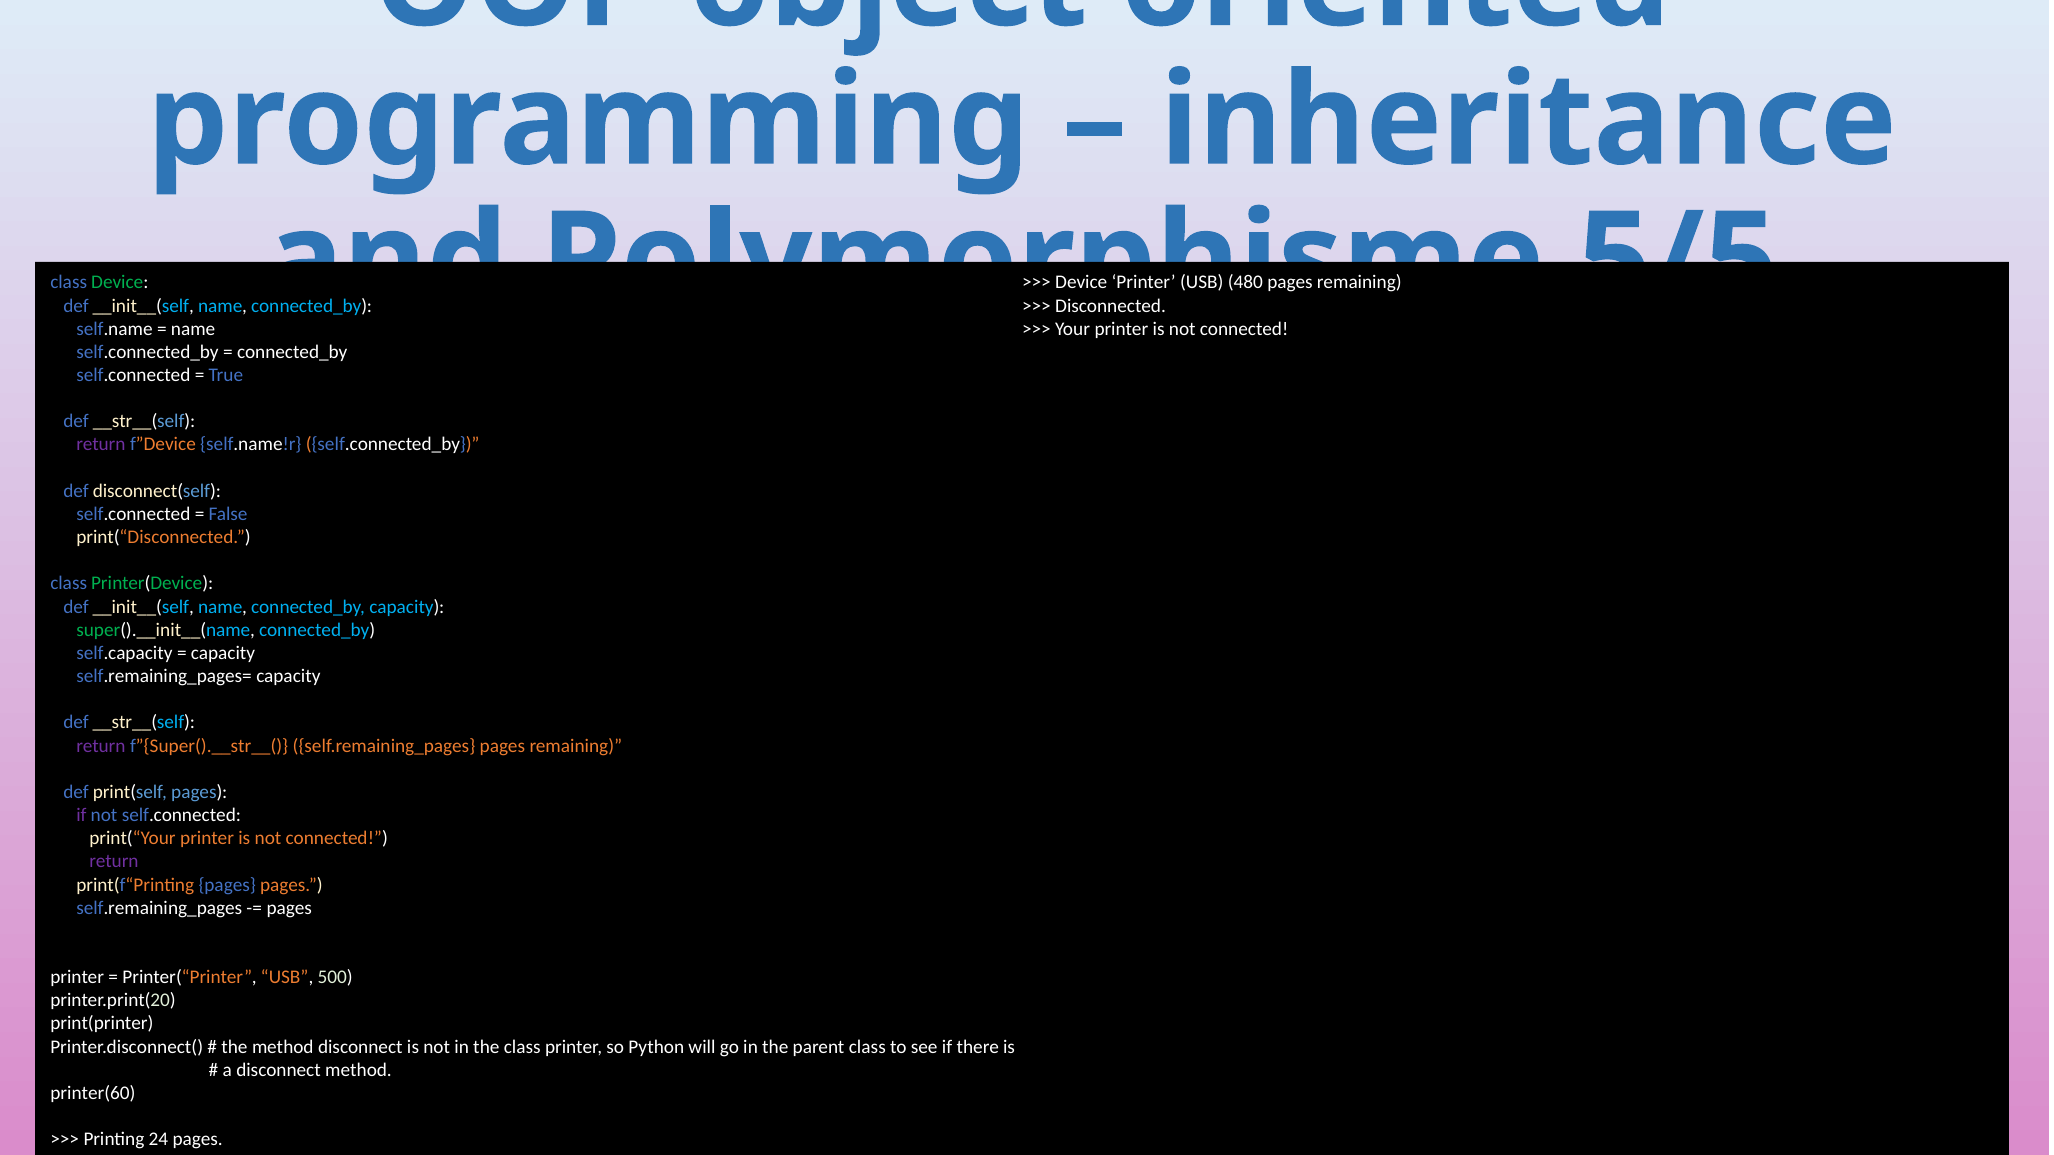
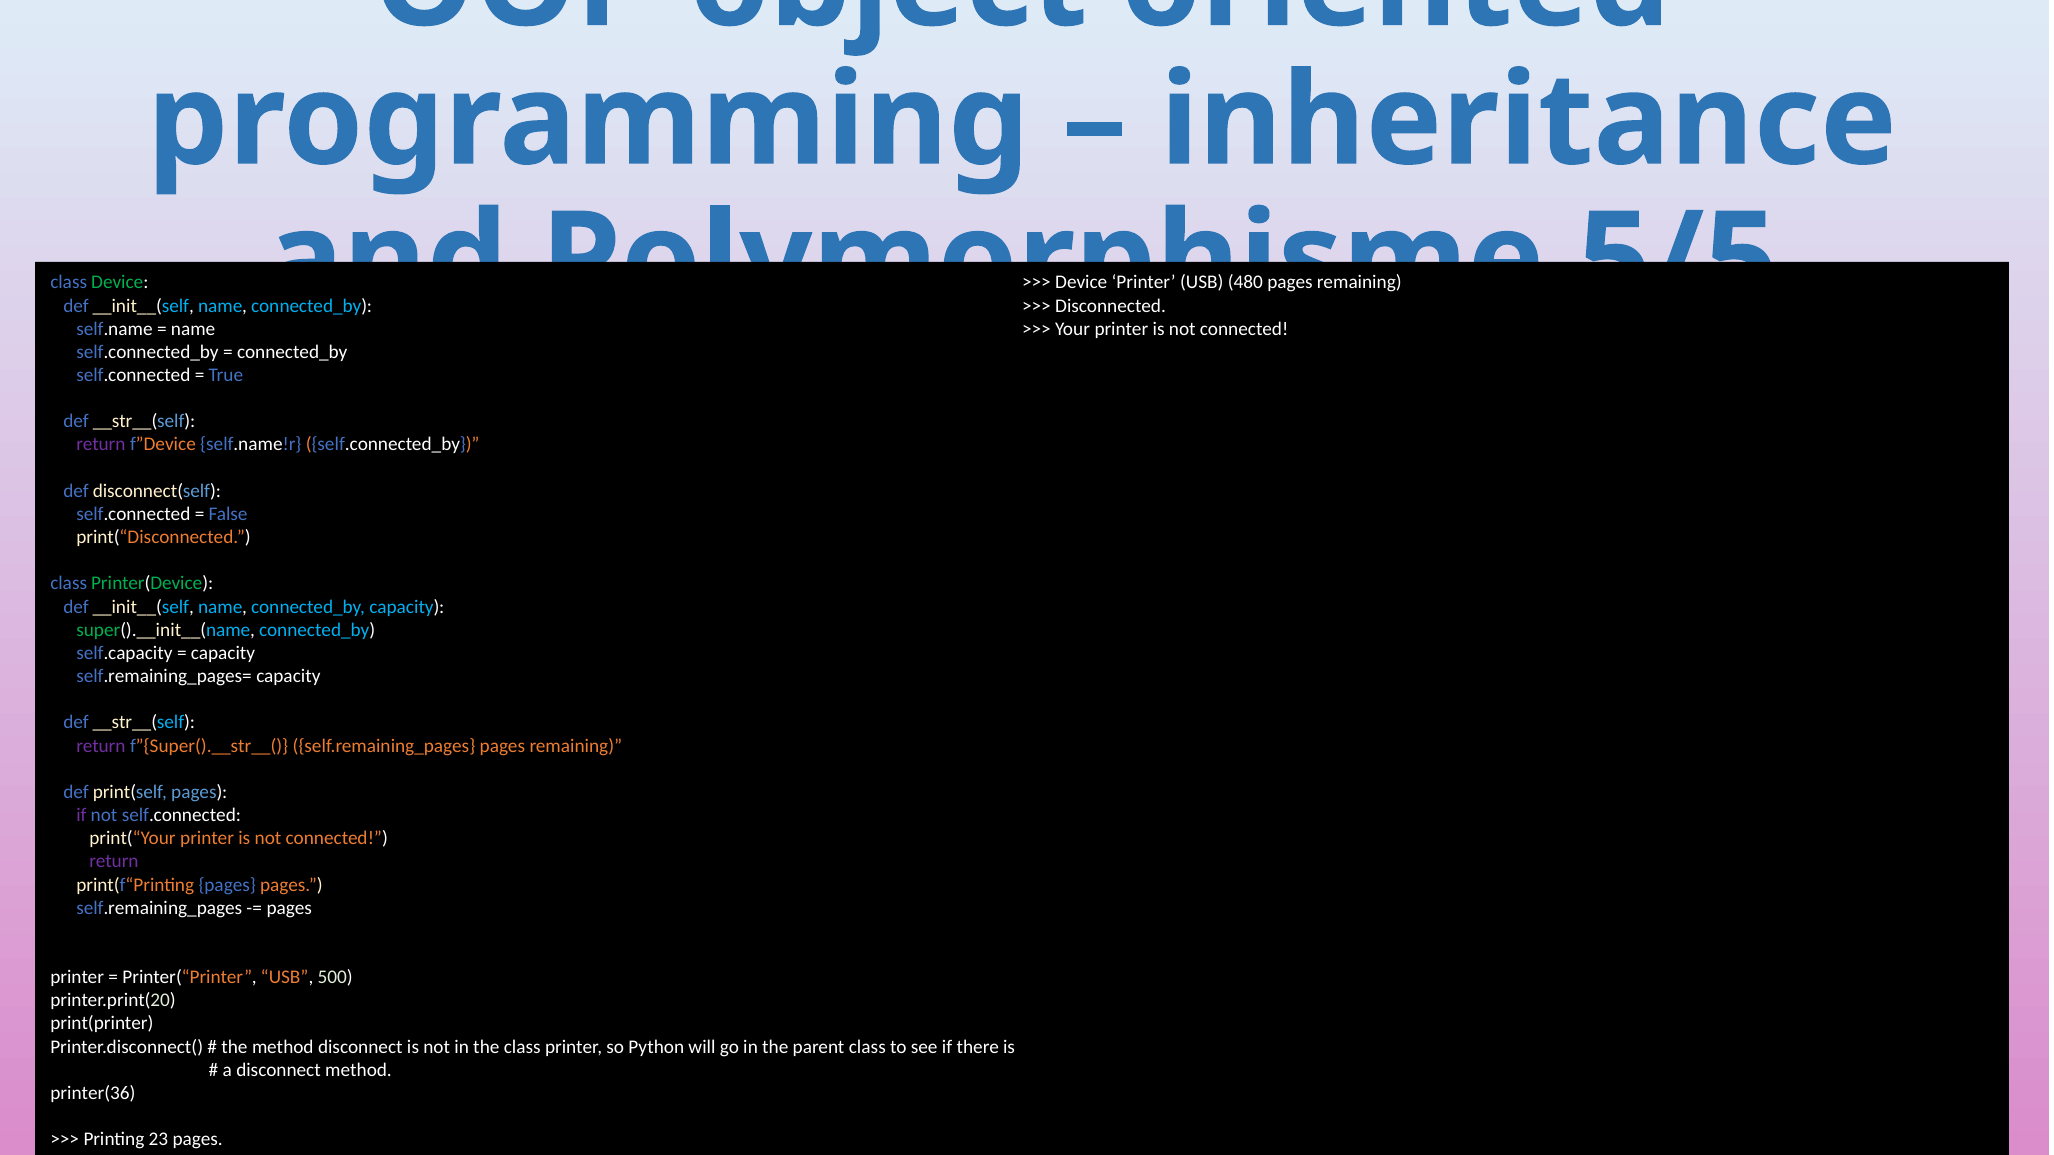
printer(60: printer(60 -> printer(36 (93, 1093)
24: 24 -> 23 (158, 1140)
